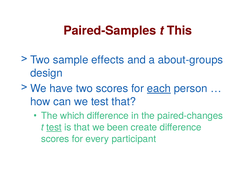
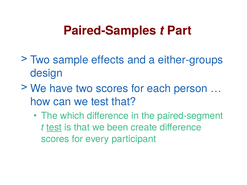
This: This -> Part (179, 31)
about-groups: about-groups -> either-groups (191, 60)
each underline: present -> none (159, 89)
paired-changes: paired-changes -> paired-segment (190, 116)
